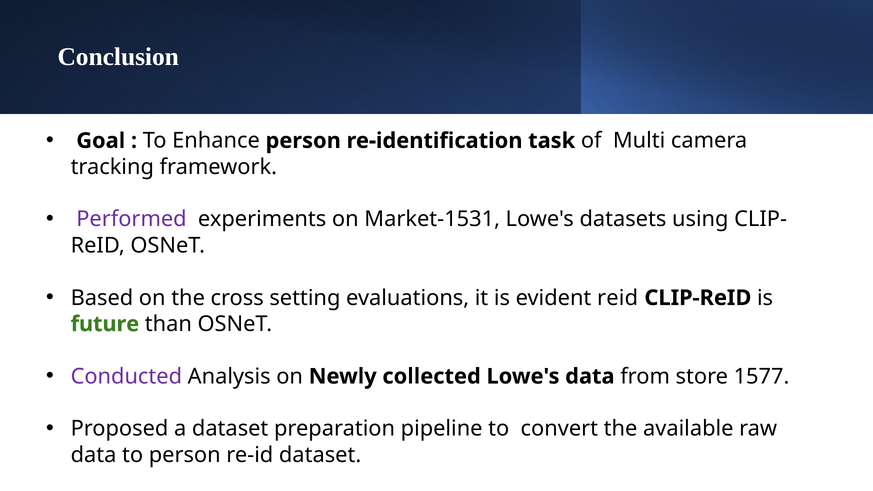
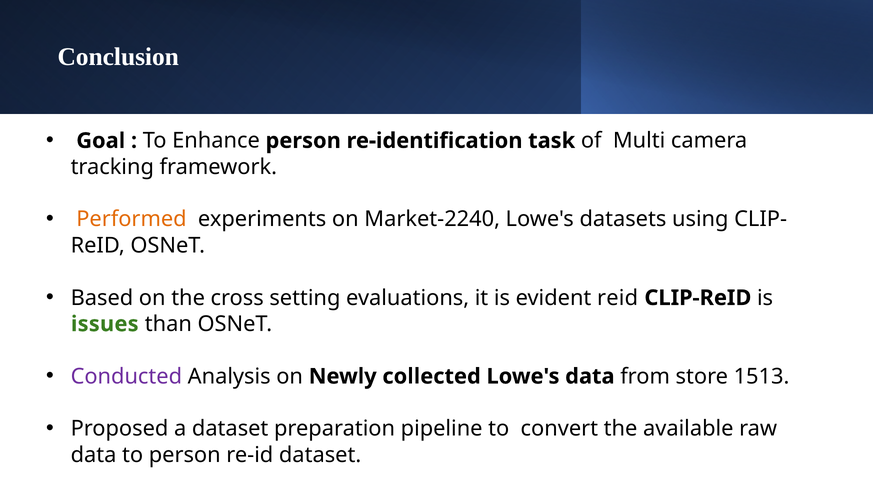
Performed colour: purple -> orange (131, 219)
Market-1531: Market-1531 -> Market-2240 (432, 219)
future: future -> issues (105, 324)
1577: 1577 -> 1513 (762, 376)
